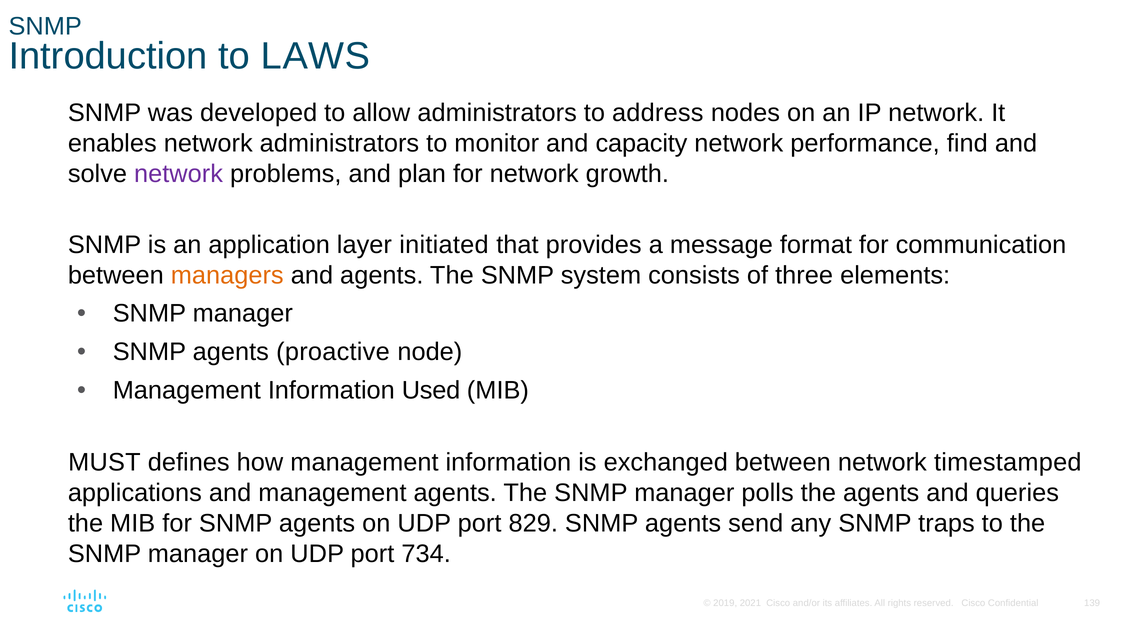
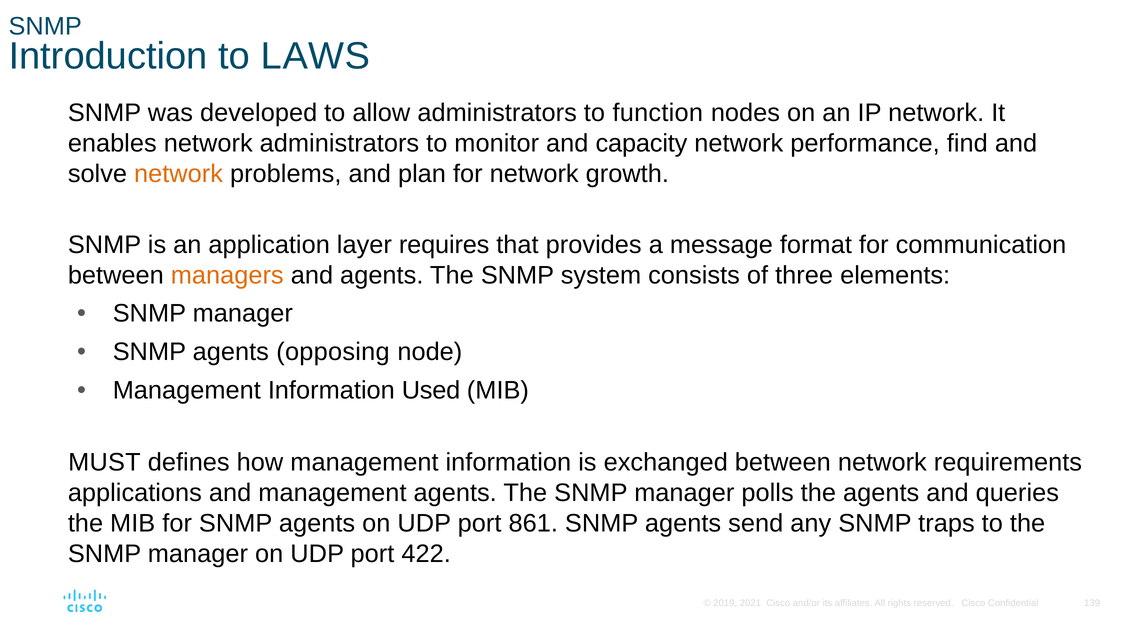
address: address -> function (658, 113)
network colour: purple -> orange (179, 174)
initiated: initiated -> requires (444, 245)
proactive: proactive -> opposing (333, 352)
timestamped: timestamped -> requirements (1008, 462)
829: 829 -> 861 (533, 523)
734: 734 -> 422 (426, 554)
